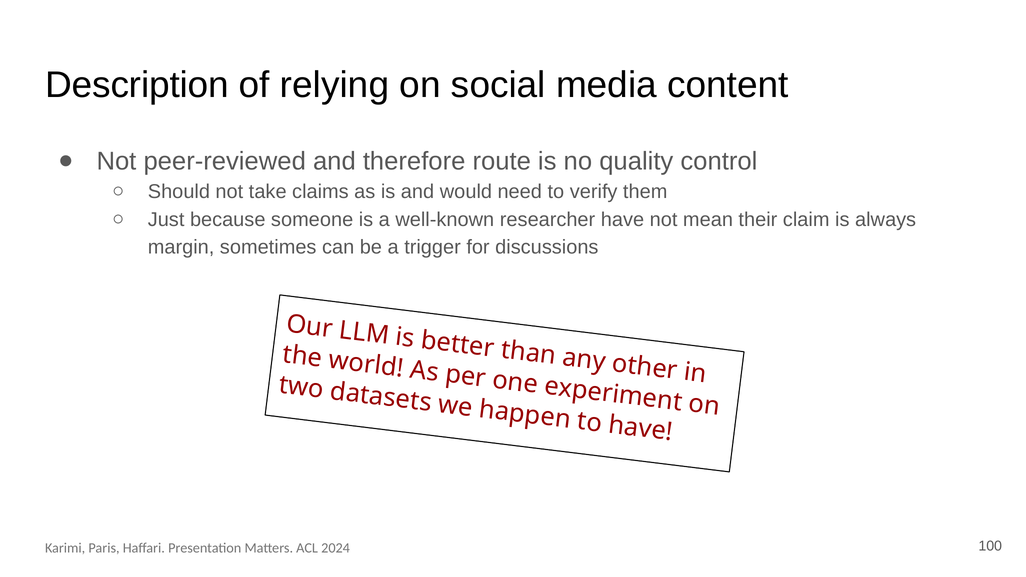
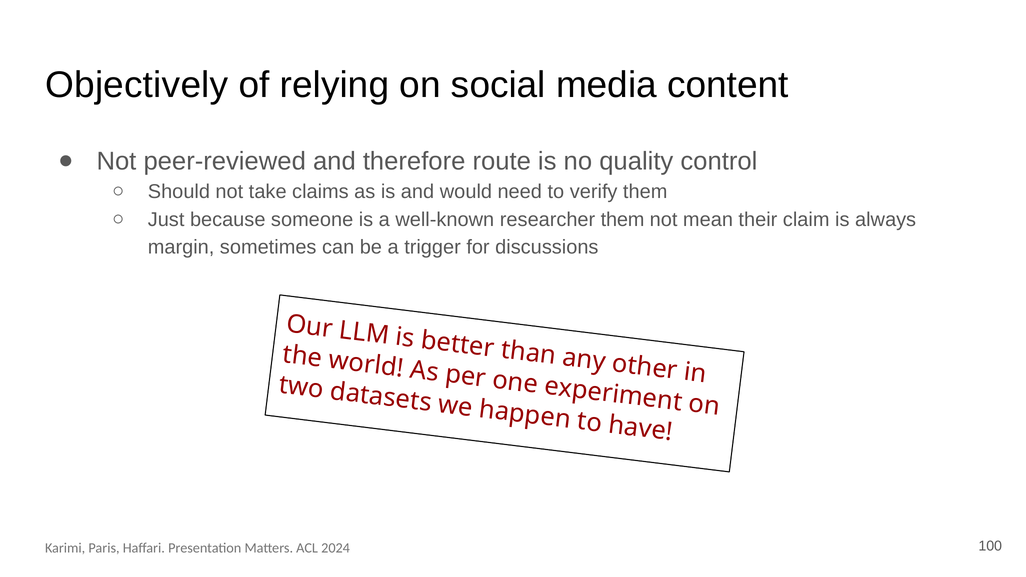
Description: Description -> Objectively (137, 85)
researcher have: have -> them (623, 220)
